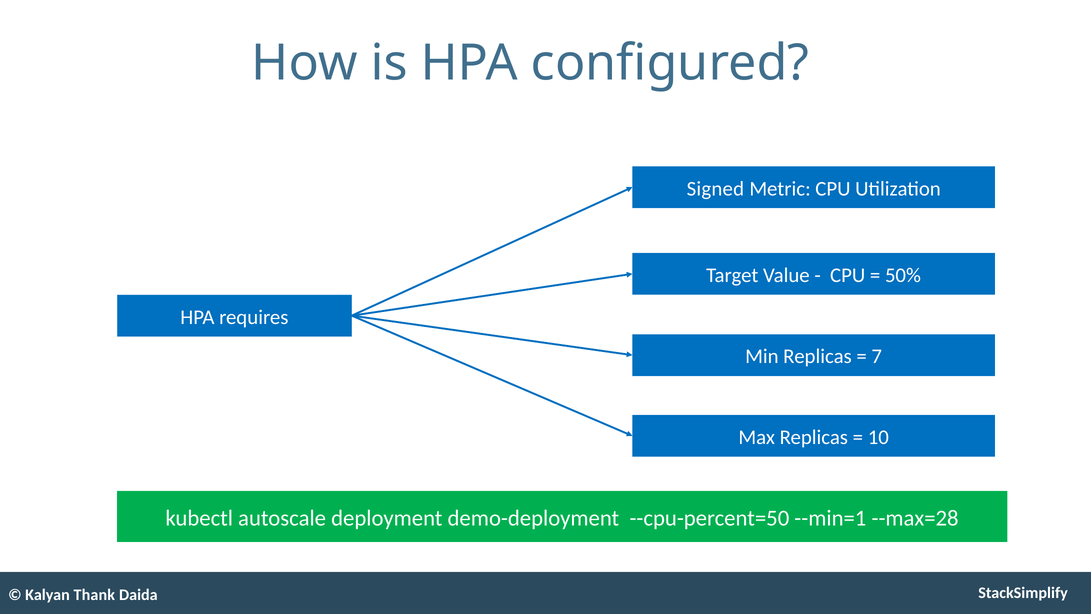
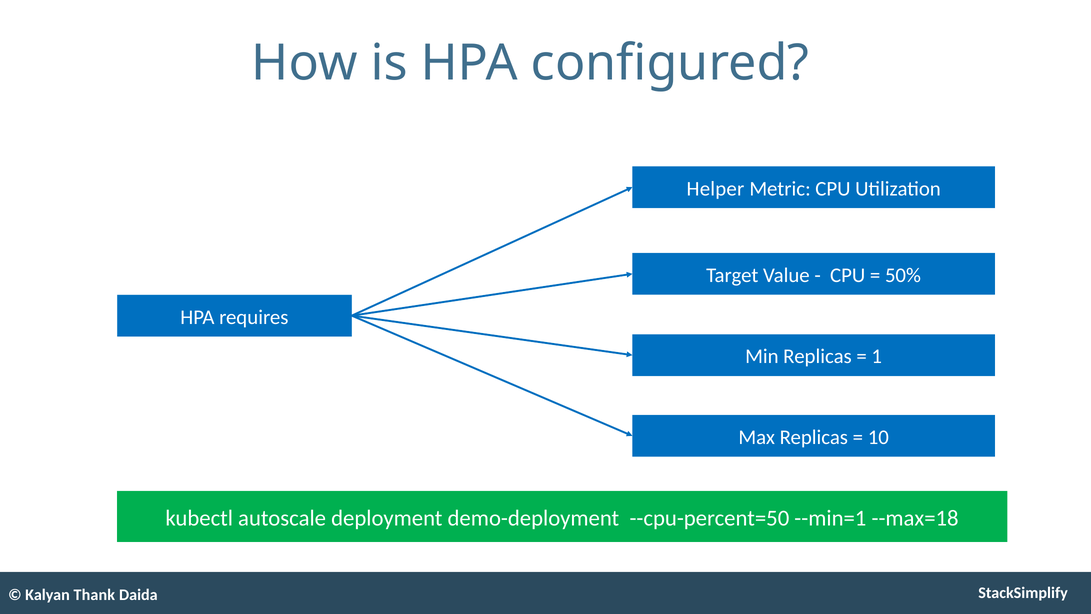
Signed: Signed -> Helper (715, 189)
7: 7 -> 1 (877, 356)
--max=28: --max=28 -> --max=18 (915, 518)
